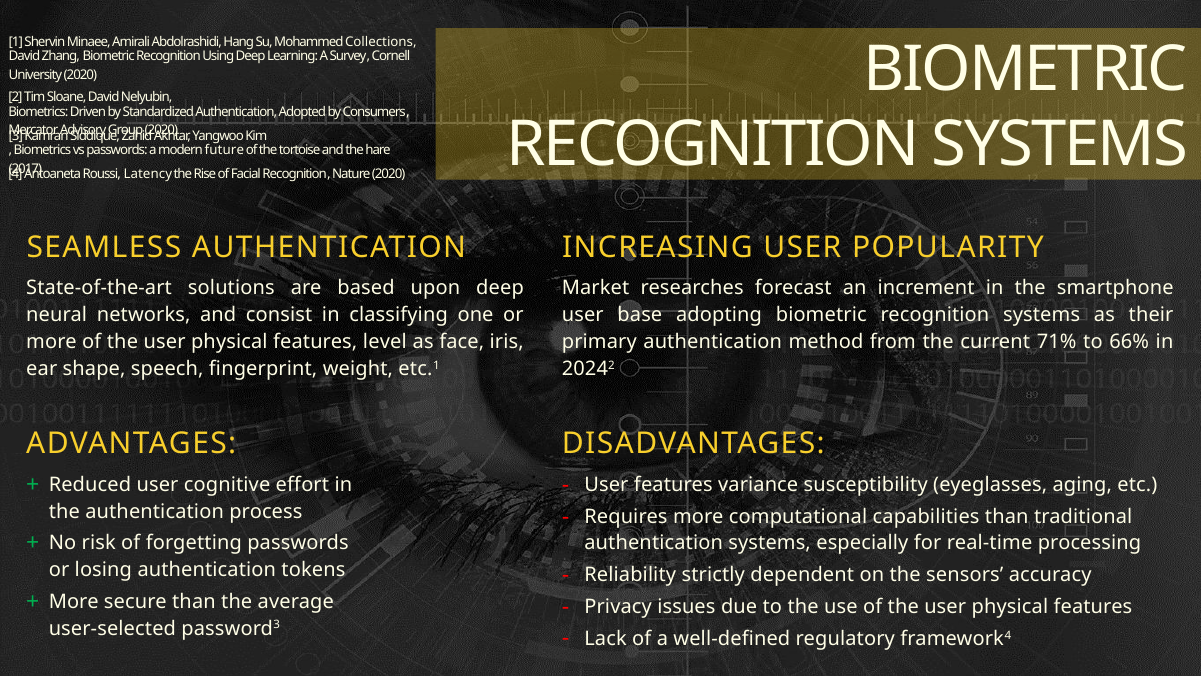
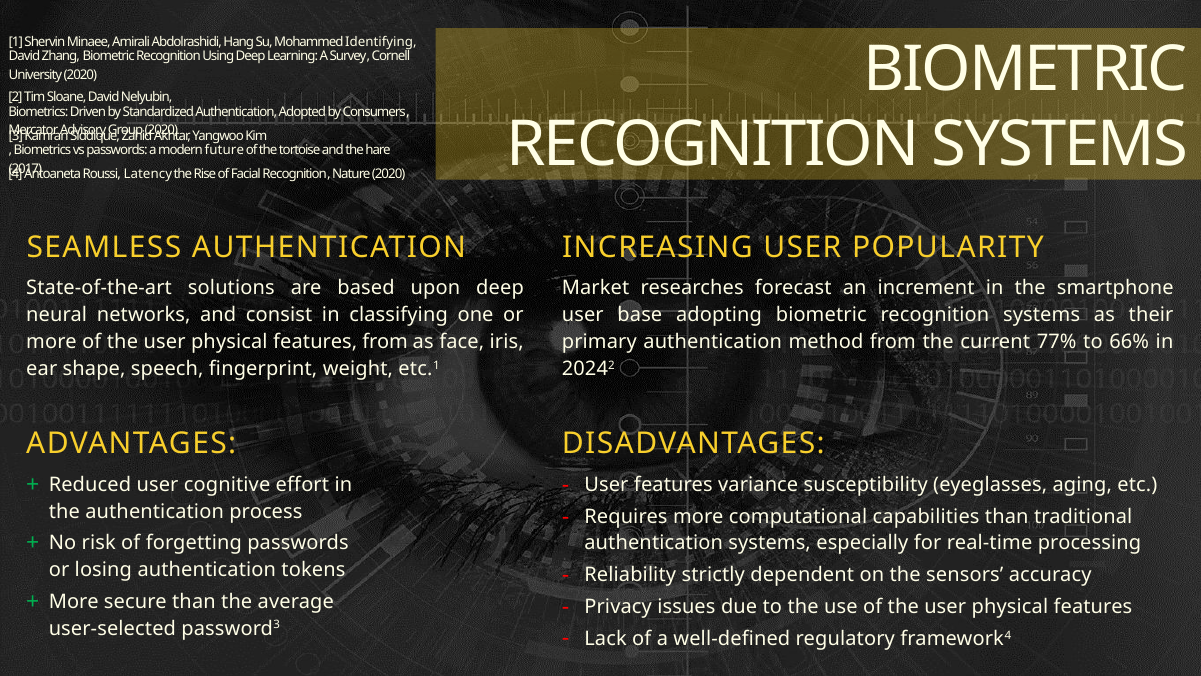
Collections: Collections -> Identifying (381, 42)
features level: level -> from (385, 342)
71%: 71% -> 77% (1057, 342)
